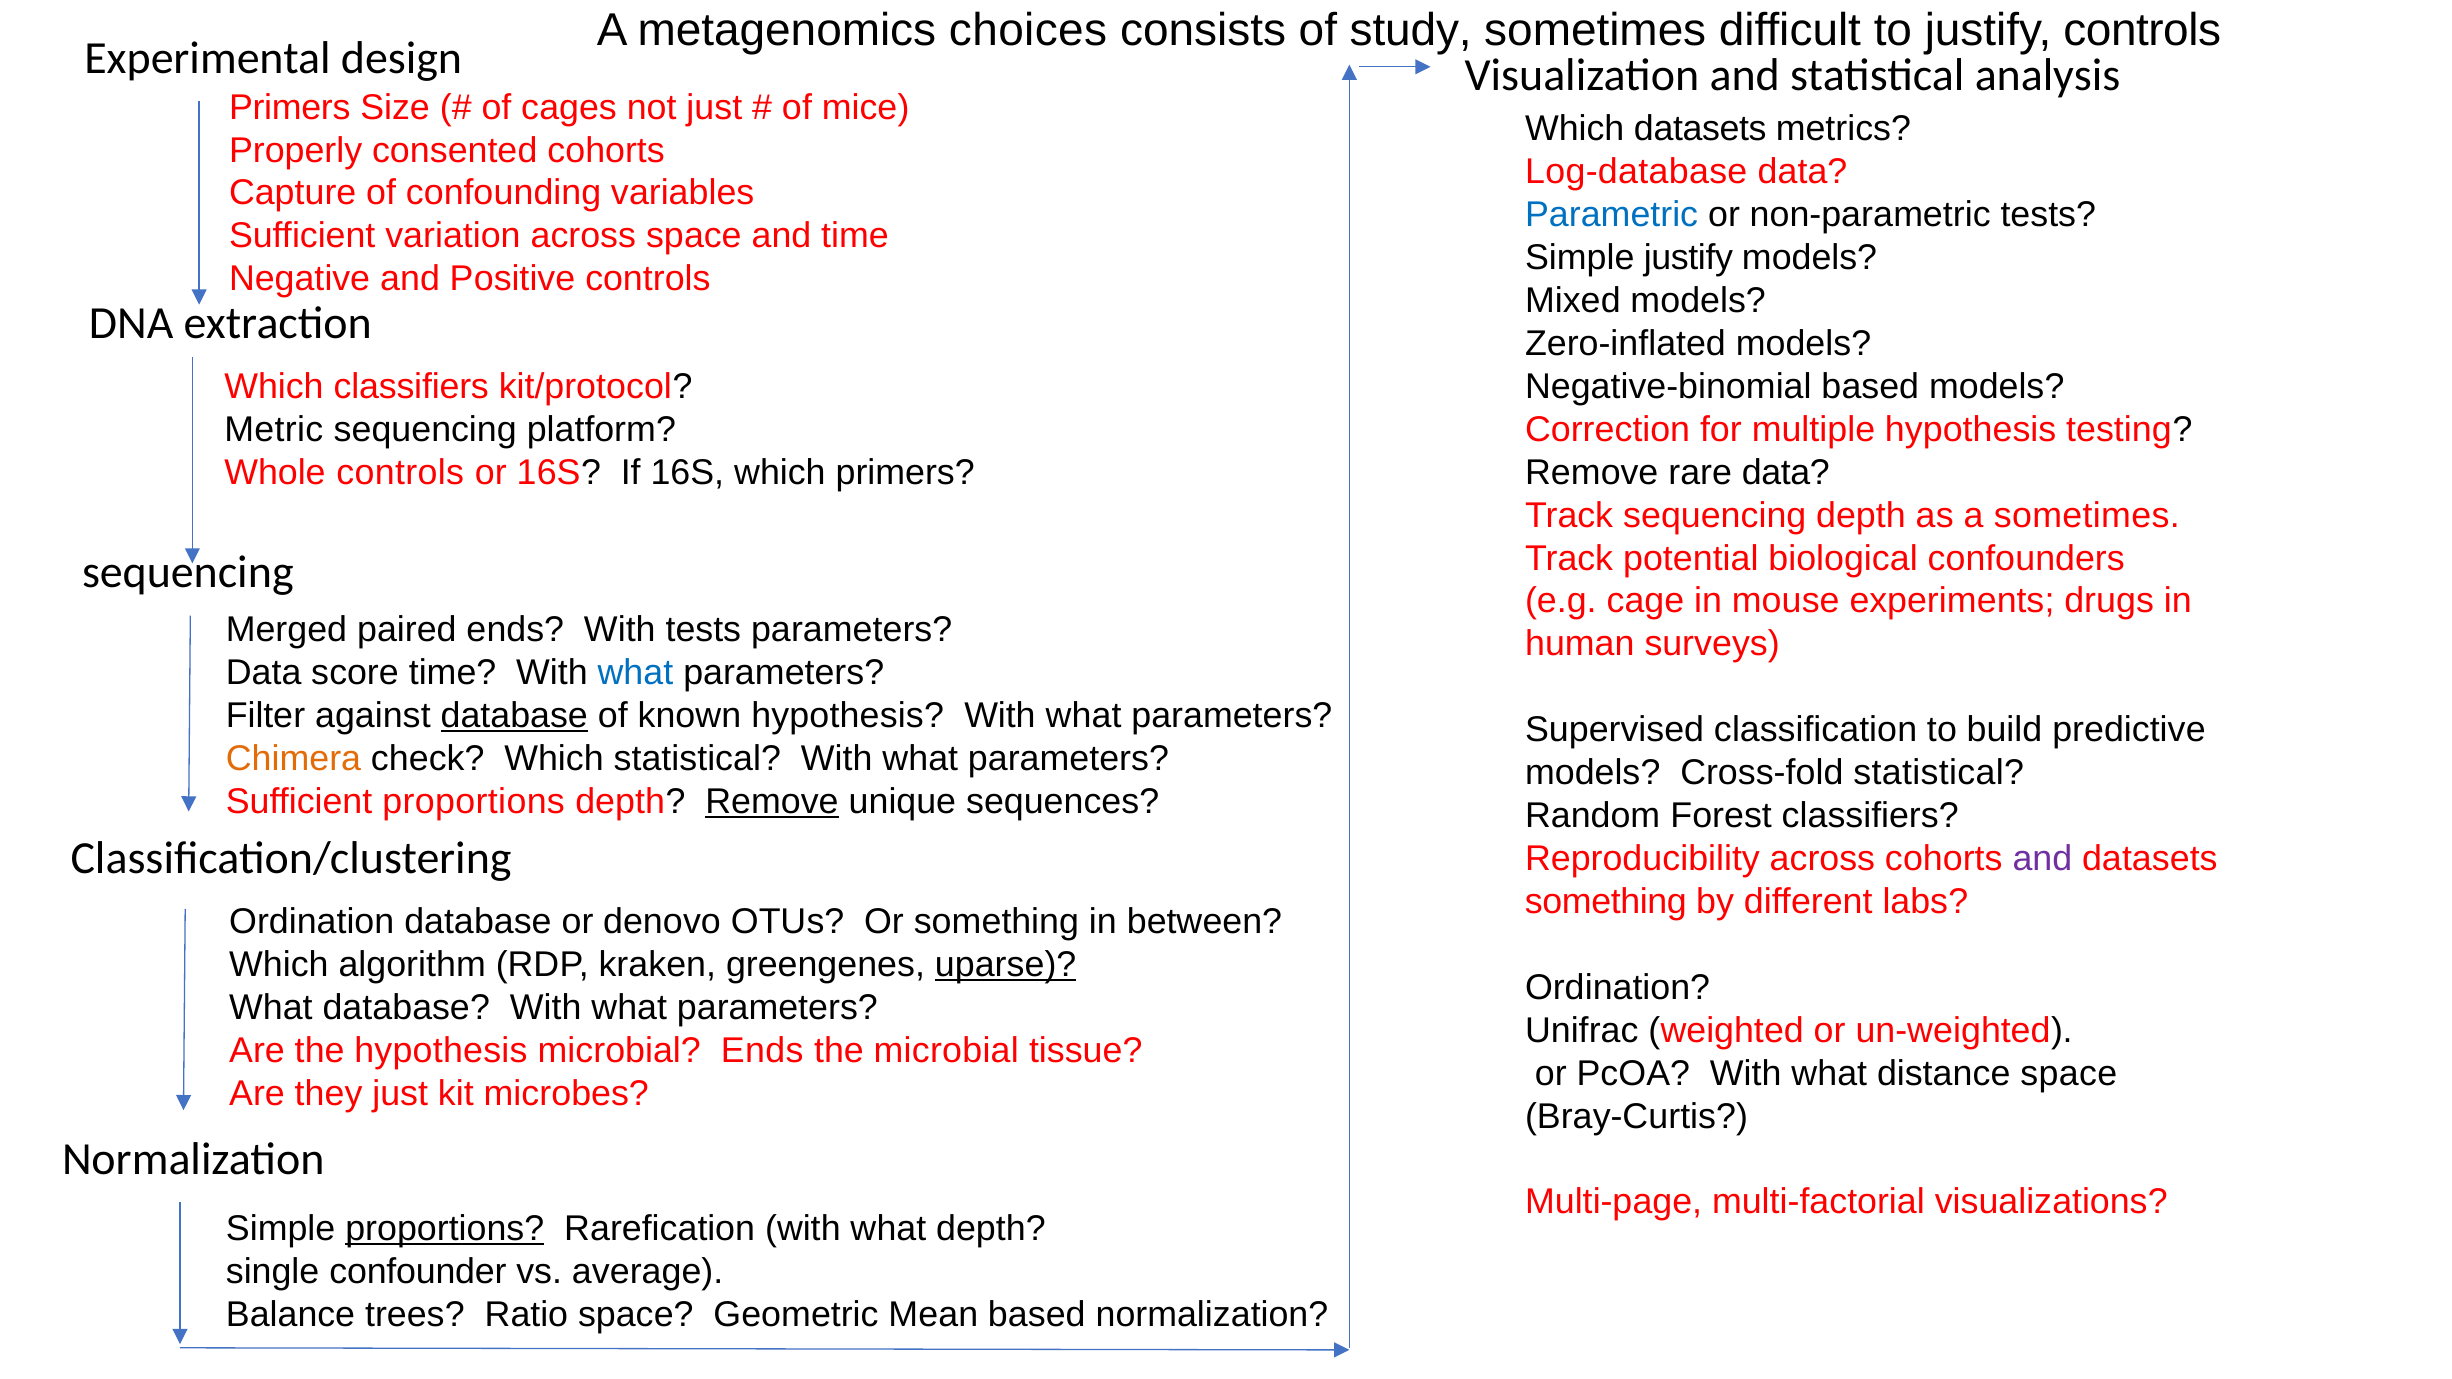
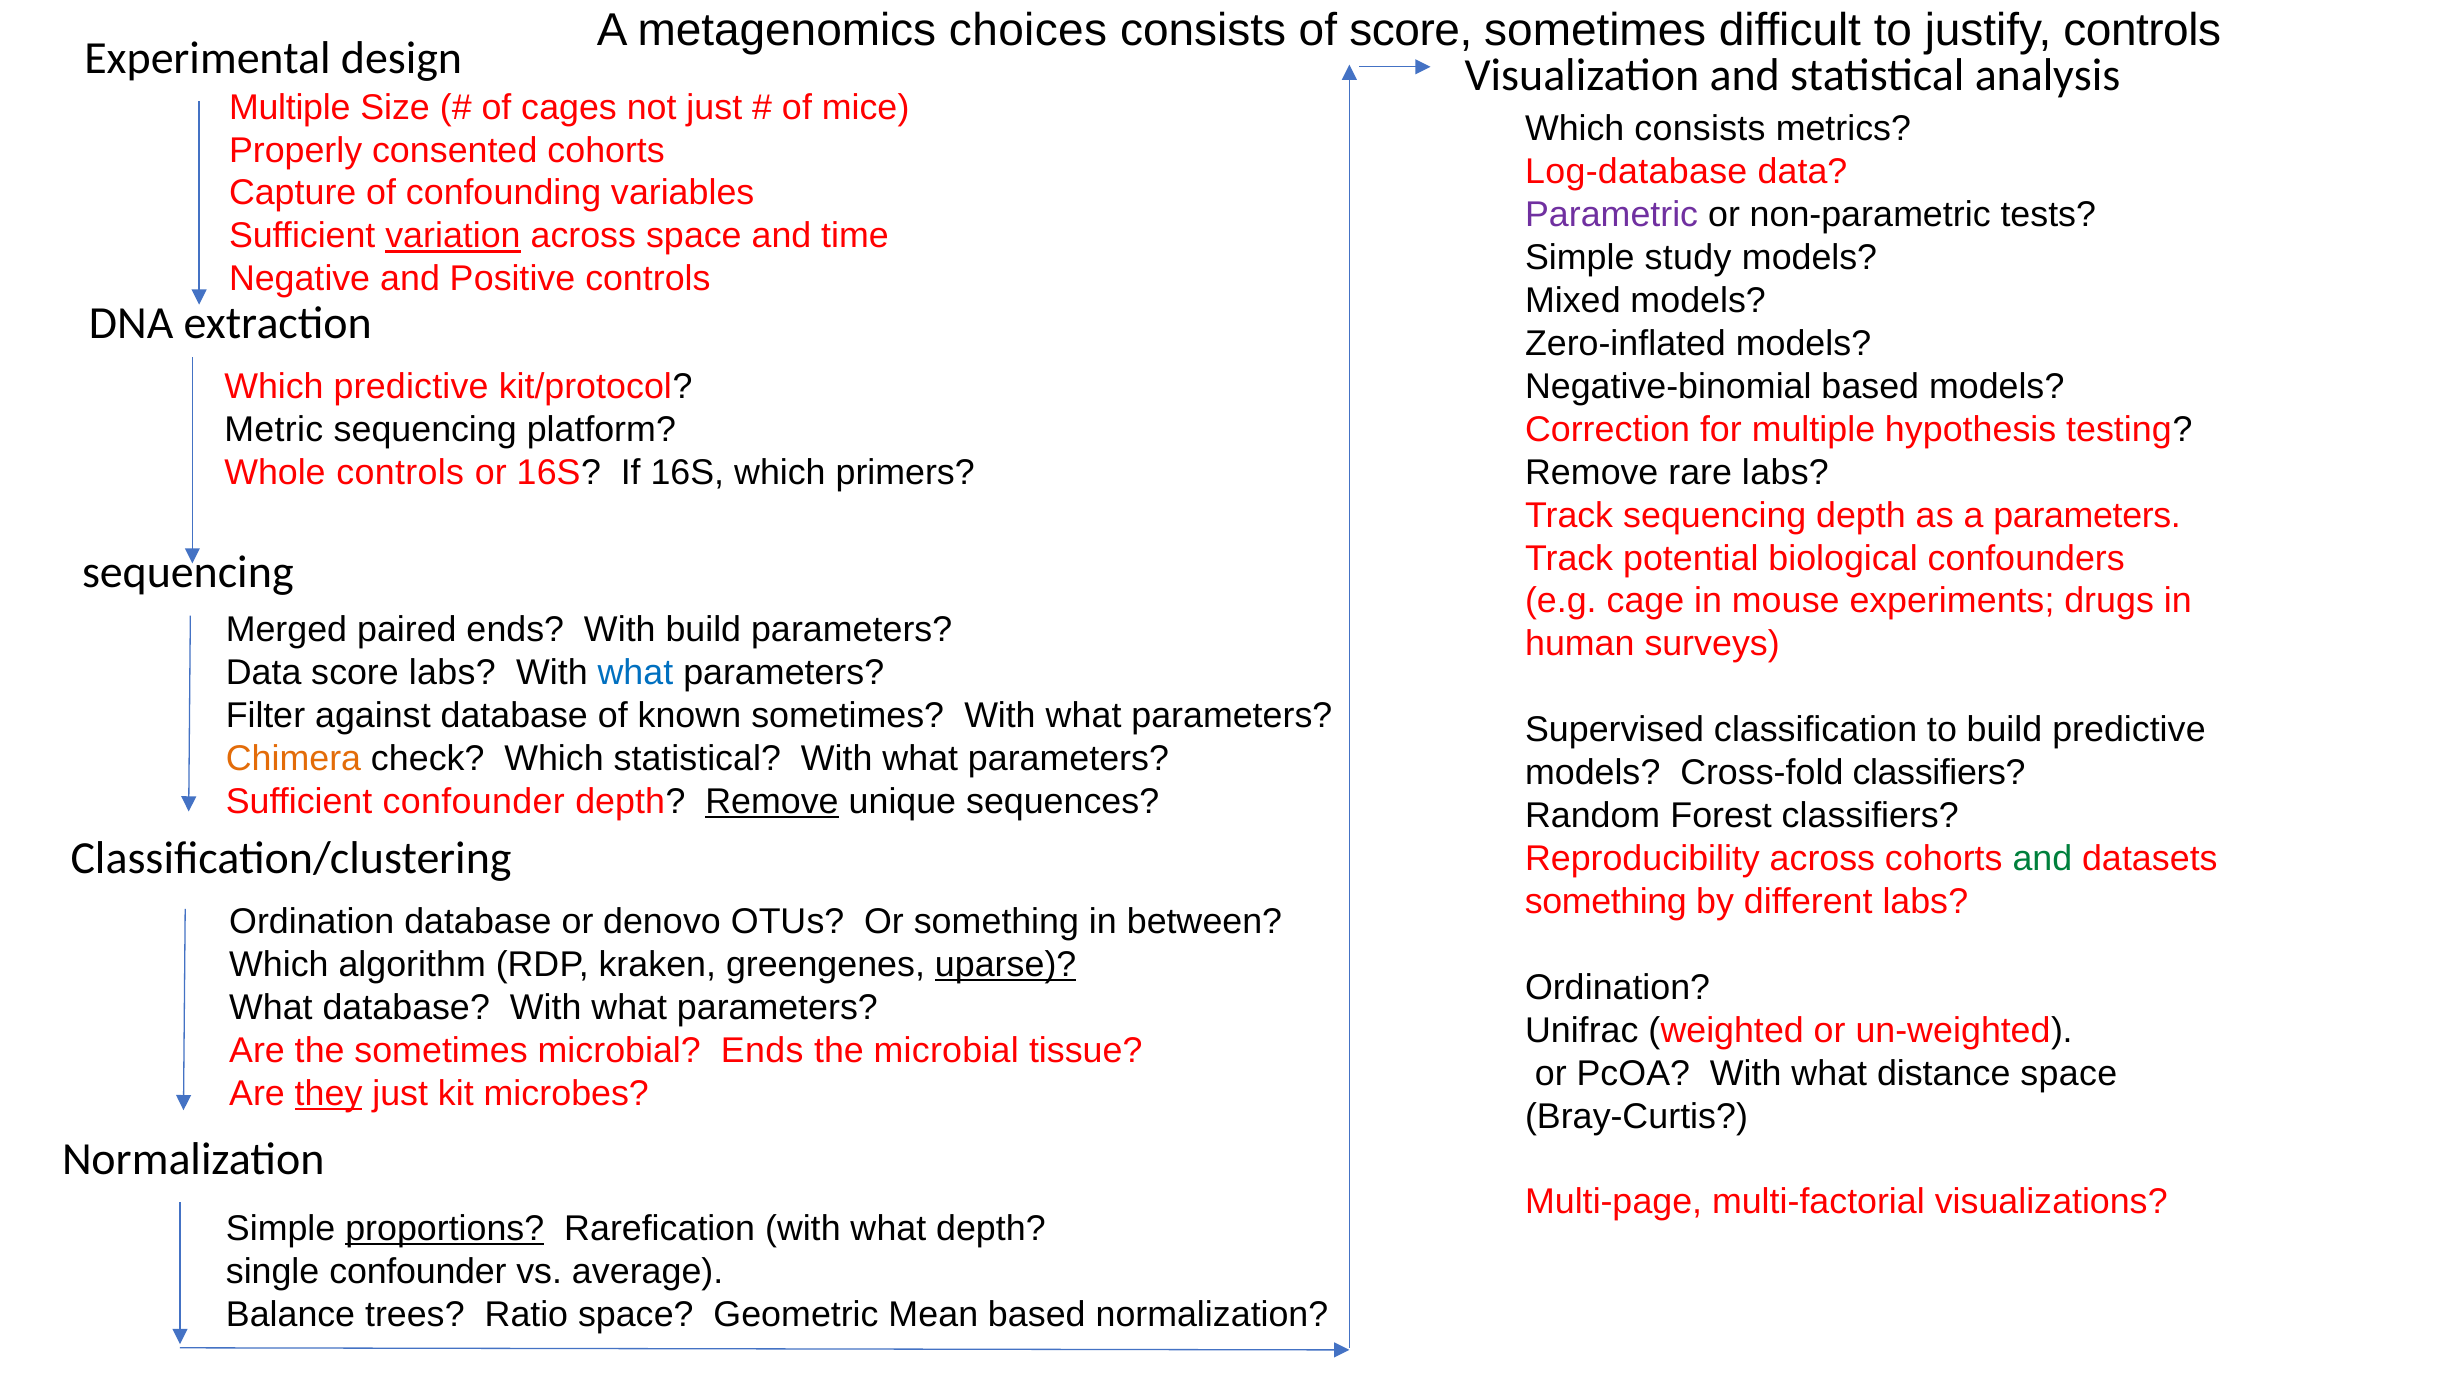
of study: study -> score (1411, 30)
Primers: Primers -> Multiple (290, 107)
Which datasets: datasets -> consists (1700, 129)
Parametric colour: blue -> purple (1612, 215)
variation underline: none -> present (453, 236)
Simple justify: justify -> study (1688, 258)
Which classifiers: classifiers -> predictive (411, 386)
rare data: data -> labs (1785, 472)
a sometimes: sometimes -> parameters (2087, 515)
With tests: tests -> build (703, 630)
score time: time -> labs (452, 673)
database underline: present -> none (514, 716)
known hypothesis: hypothesis -> sometimes (848, 716)
Cross-fold statistical: statistical -> classifiers (1939, 773)
Sufficient proportions: proportions -> confounder (474, 802)
and colour: purple -> green (2042, 859)
the hypothesis: hypothesis -> sometimes (441, 1051)
they underline: none -> present (329, 1094)
